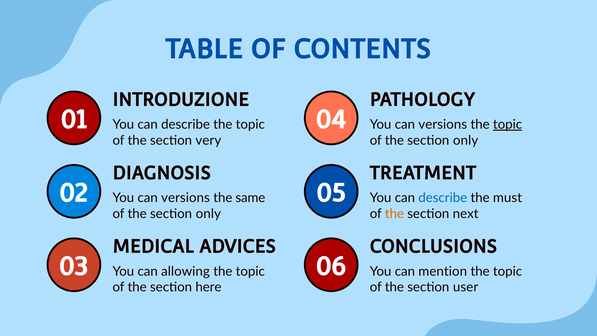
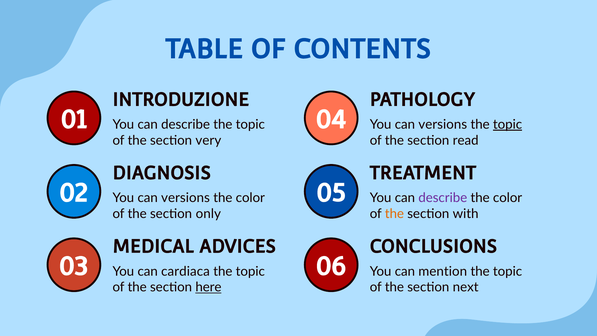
only: only -> read (466, 140)
same: same -> color (250, 198)
describe colour: blue -> purple (443, 198)
must: must -> color (508, 198)
next: next -> with (466, 214)
allowing: allowing -> cardiaca (185, 271)
here underline: none -> present (208, 287)
user: user -> next (466, 287)
